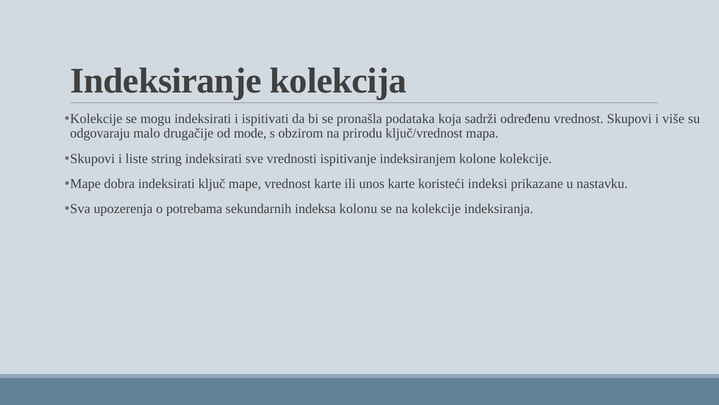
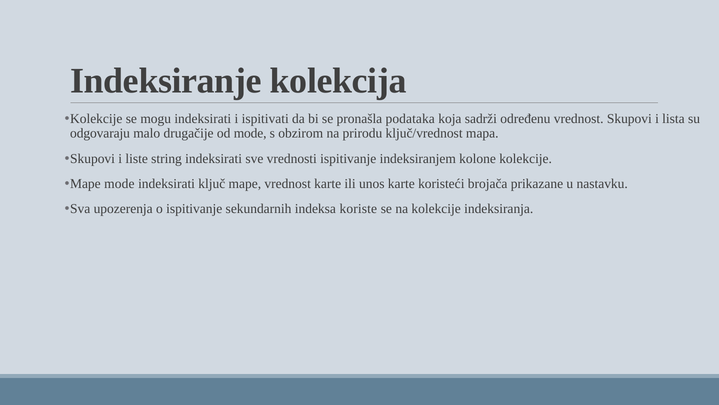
više: više -> lista (673, 119)
Mape dobra: dobra -> mode (119, 183)
indeksi: indeksi -> brojača (488, 183)
o potrebama: potrebama -> ispitivanje (194, 208)
kolonu: kolonu -> koriste (358, 208)
